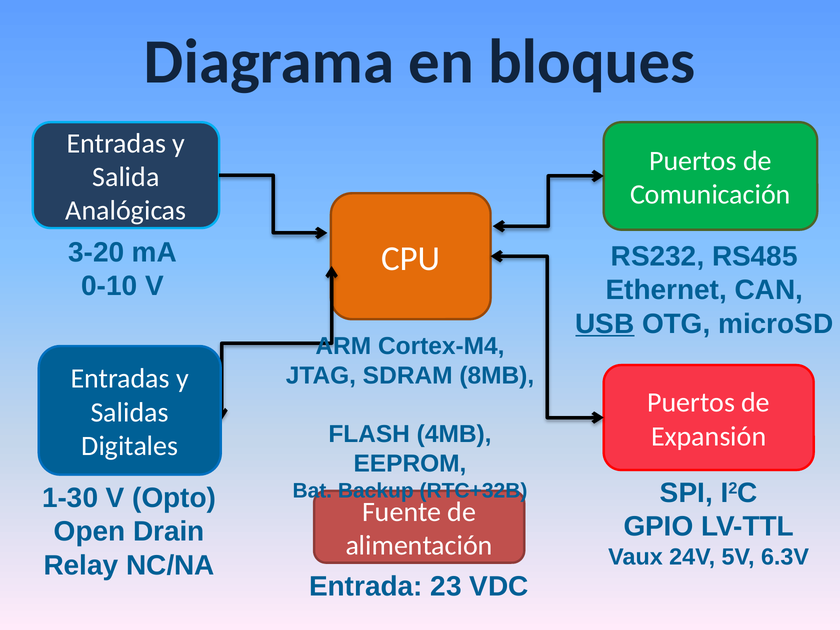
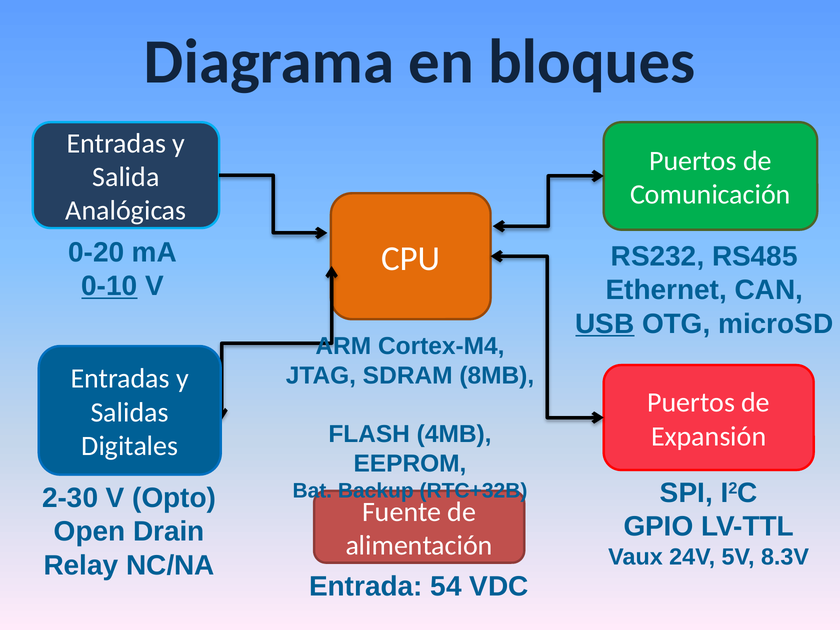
3-20: 3-20 -> 0-20 (96, 253)
0-10 underline: none -> present (109, 286)
1-30: 1-30 -> 2-30 (70, 498)
6.3V: 6.3V -> 8.3V (785, 557)
23: 23 -> 54 (446, 587)
